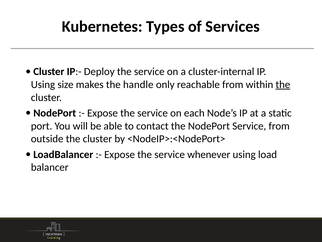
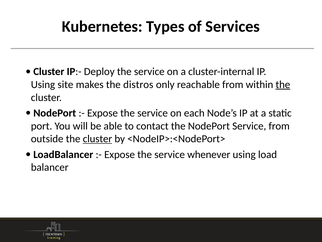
size: size -> site (65, 84)
handle: handle -> distros (138, 84)
cluster underline: none -> present (97, 139)
